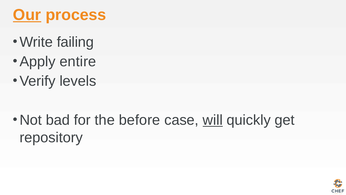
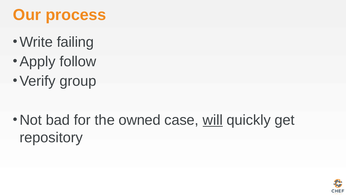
Our underline: present -> none (27, 15)
entire: entire -> follow (78, 62)
levels: levels -> group (78, 81)
before: before -> owned (140, 120)
